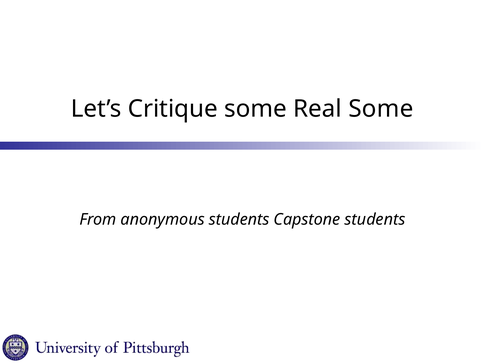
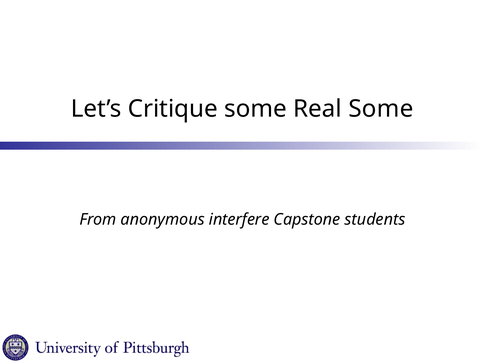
anonymous students: students -> interfere (239, 219)
